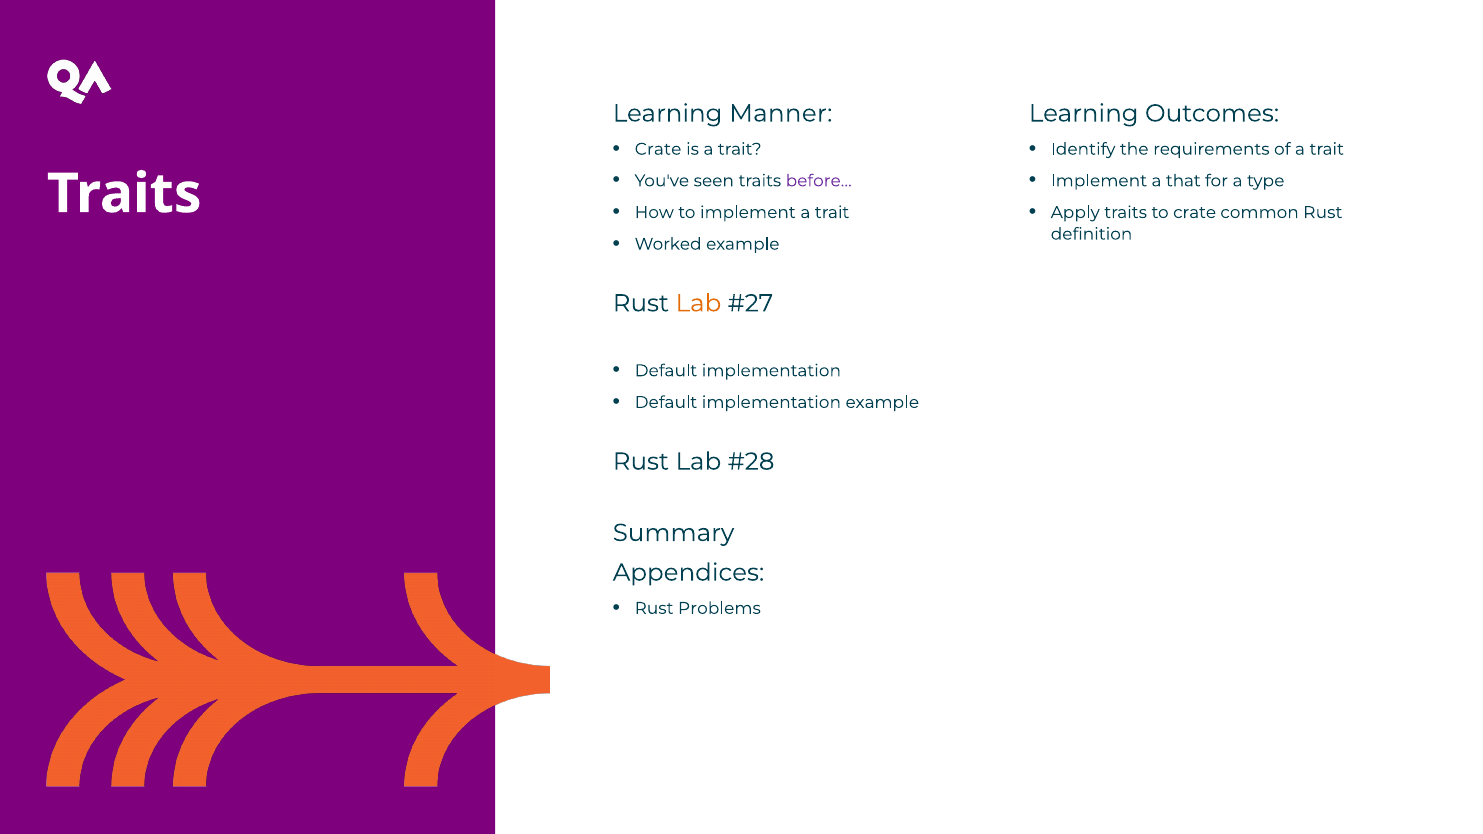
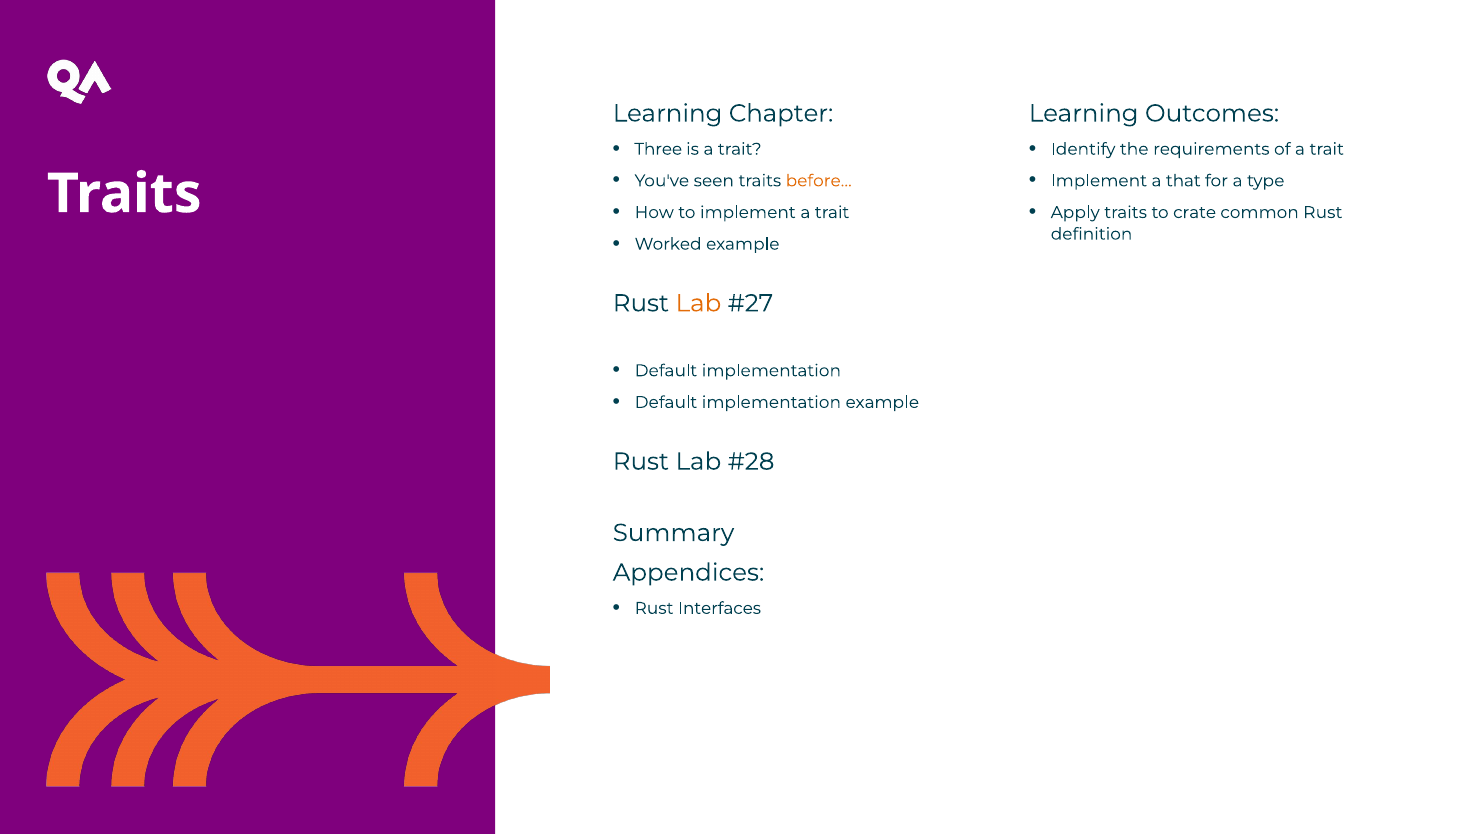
Manner: Manner -> Chapter (781, 113)
Crate: Crate -> Three (658, 149)
before… colour: purple -> orange (819, 181)
Problems: Problems -> Interfaces (719, 608)
